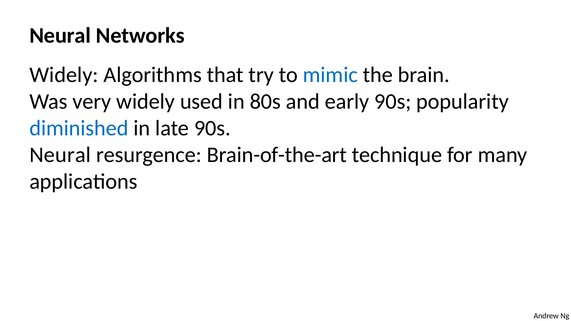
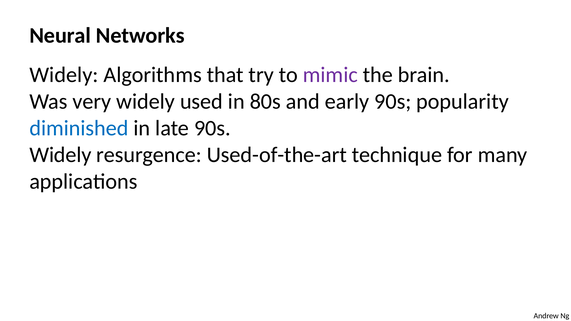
mimic colour: blue -> purple (330, 75)
Neural: Neural -> Widely (60, 155)
Brain-of-the-art: Brain-of-the-art -> Used-of-the-art (277, 155)
